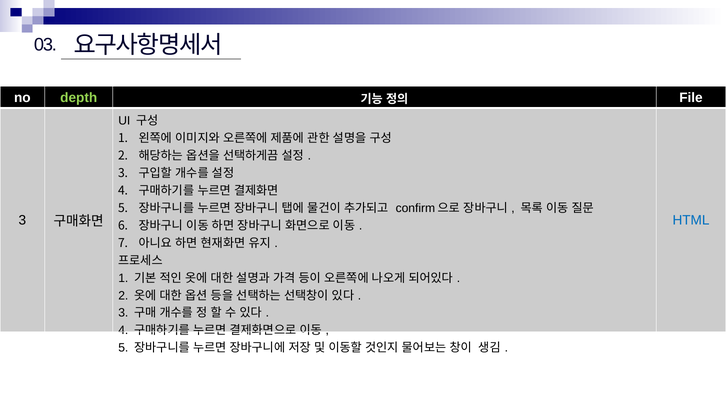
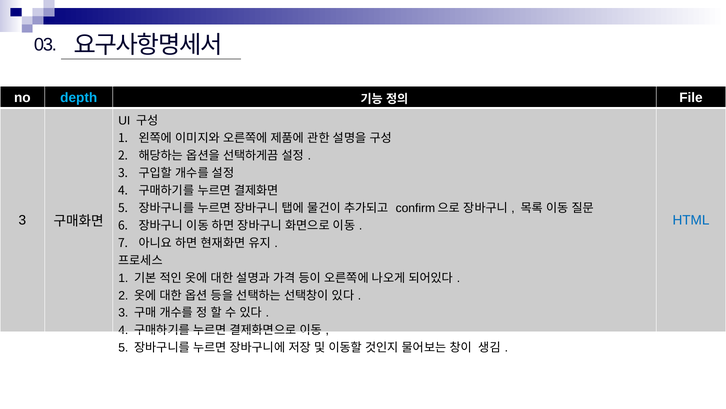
depth colour: light green -> light blue (79, 97)
